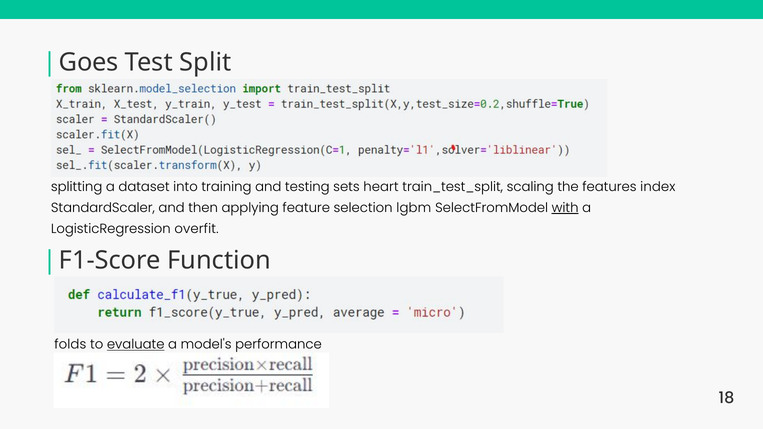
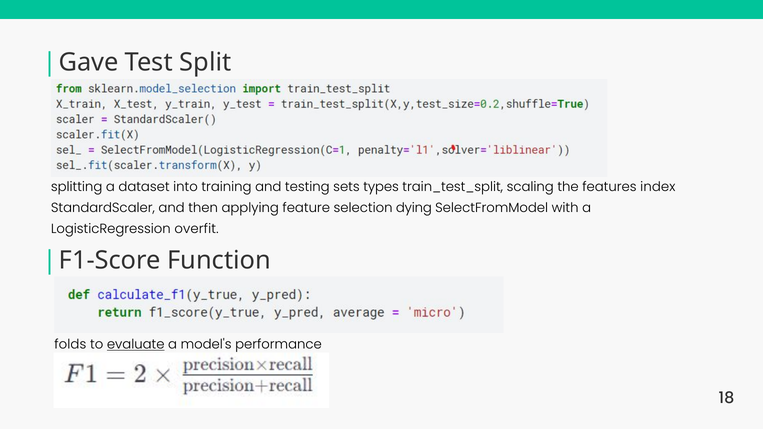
Goes: Goes -> Gave (89, 63)
heart: heart -> types (381, 187)
lgbm: lgbm -> dying (414, 208)
with underline: present -> none (565, 208)
